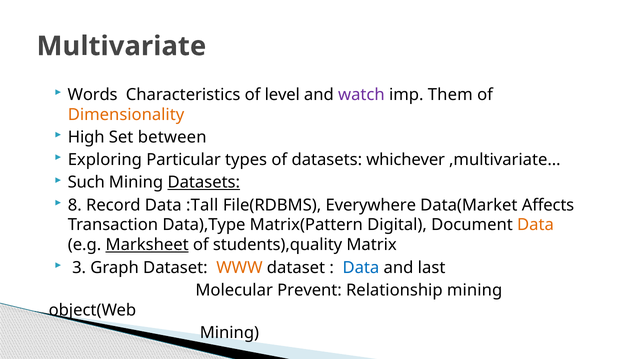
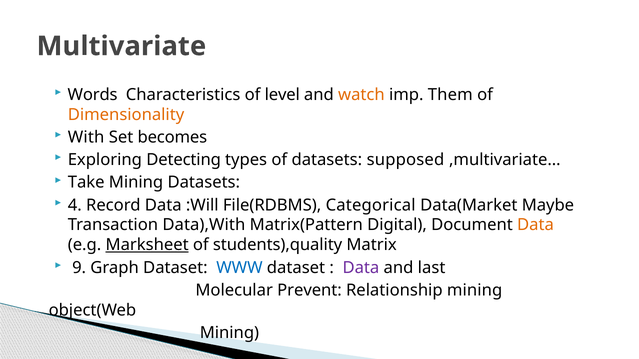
watch colour: purple -> orange (361, 95)
High: High -> With (86, 137)
between: between -> becomes (172, 137)
Particular: Particular -> Detecting (184, 160)
whichever: whichever -> supposed (405, 160)
Such: Such -> Take (86, 183)
Datasets underline: present -> none (204, 183)
8: 8 -> 4 (75, 205)
:Tall: :Tall -> :Will (202, 205)
Everywhere: Everywhere -> Categorical (371, 205)
Affects: Affects -> Maybe (548, 205)
Data),Type: Data),Type -> Data),With (204, 225)
3: 3 -> 9 (79, 268)
WWW colour: orange -> blue (239, 268)
Data colour: blue -> purple (361, 268)
